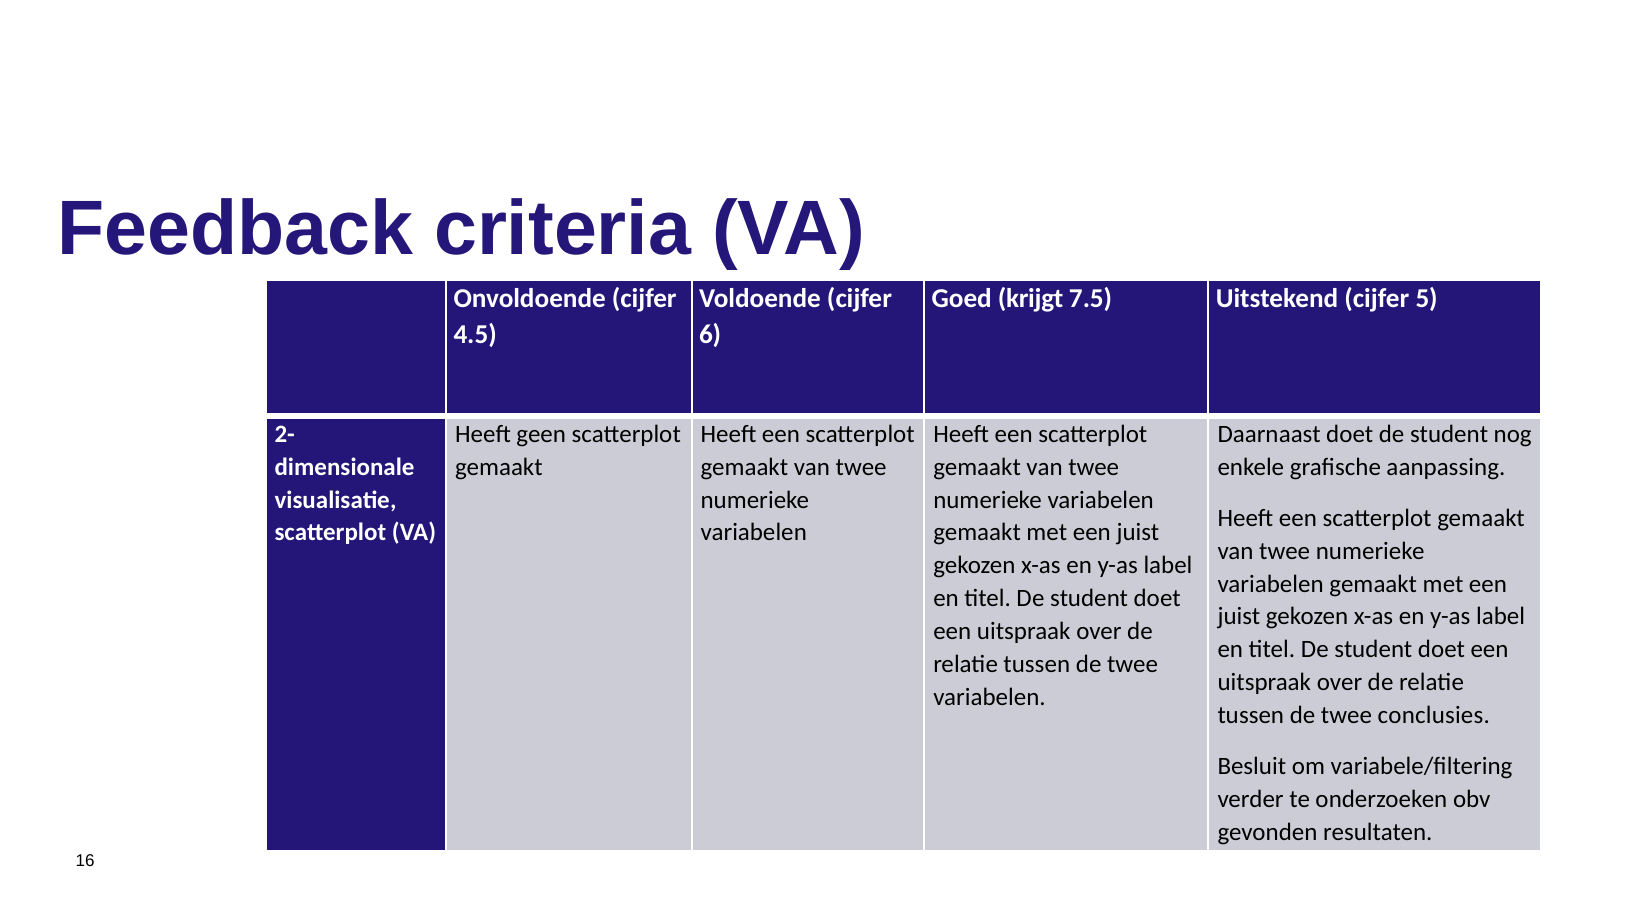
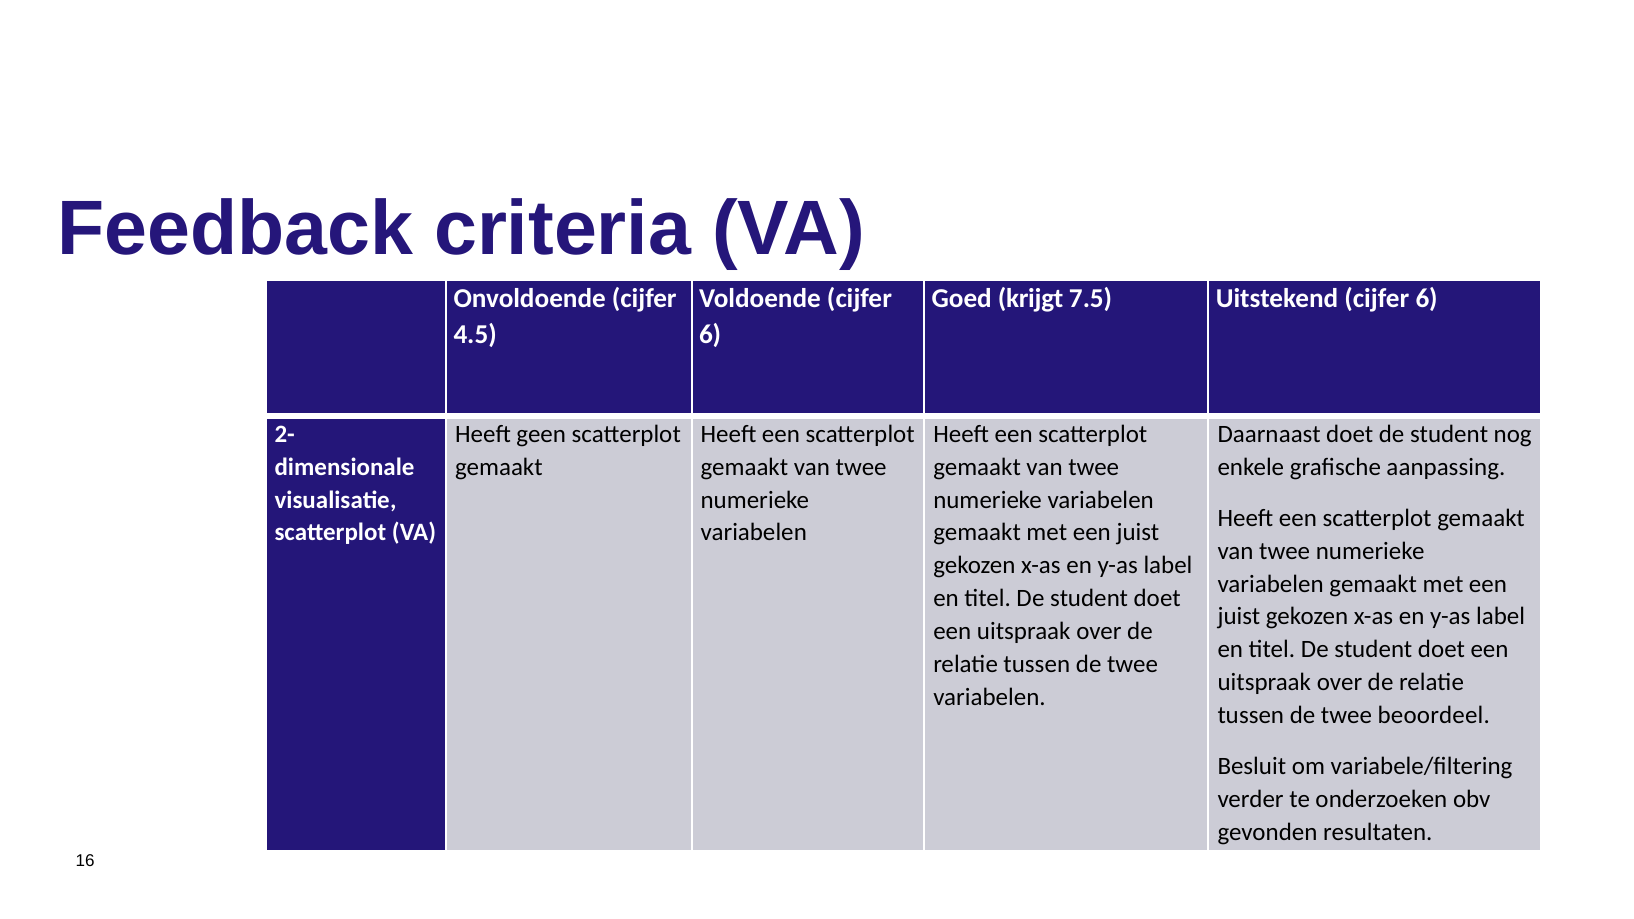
Uitstekend cijfer 5: 5 -> 6 (1427, 299)
conclusies: conclusies -> beoordeel (1434, 716)
